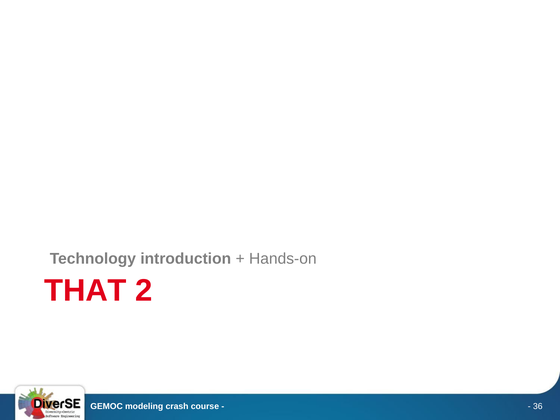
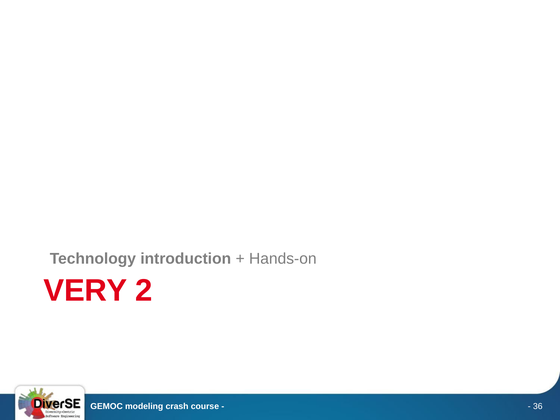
THAT: THAT -> VERY (85, 291)
